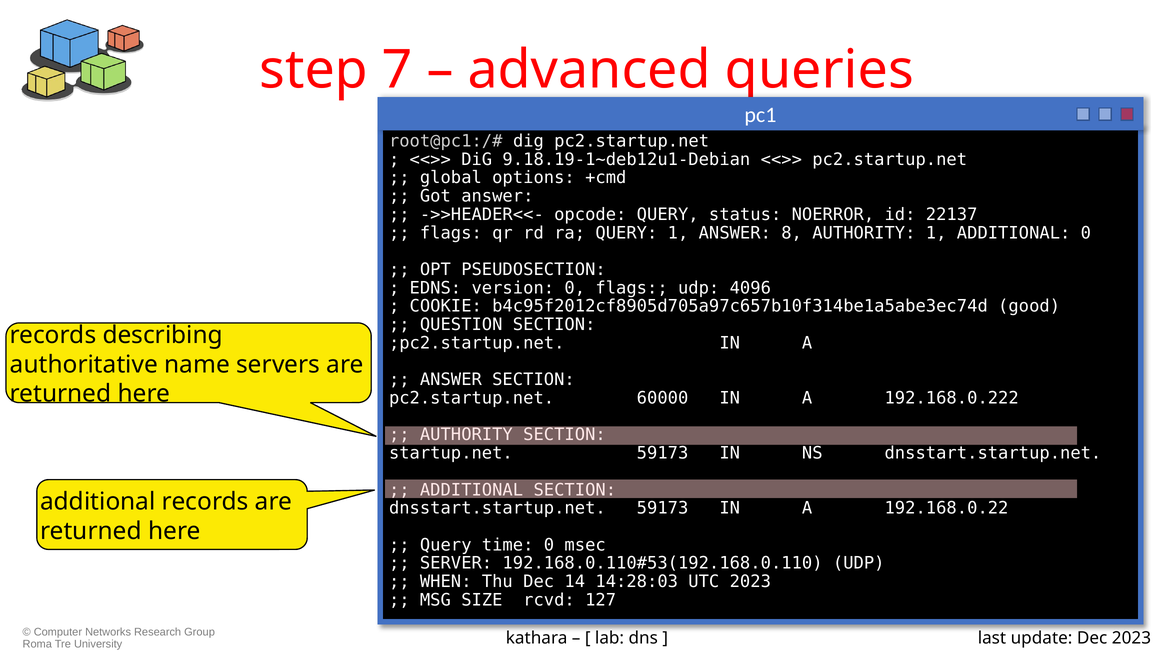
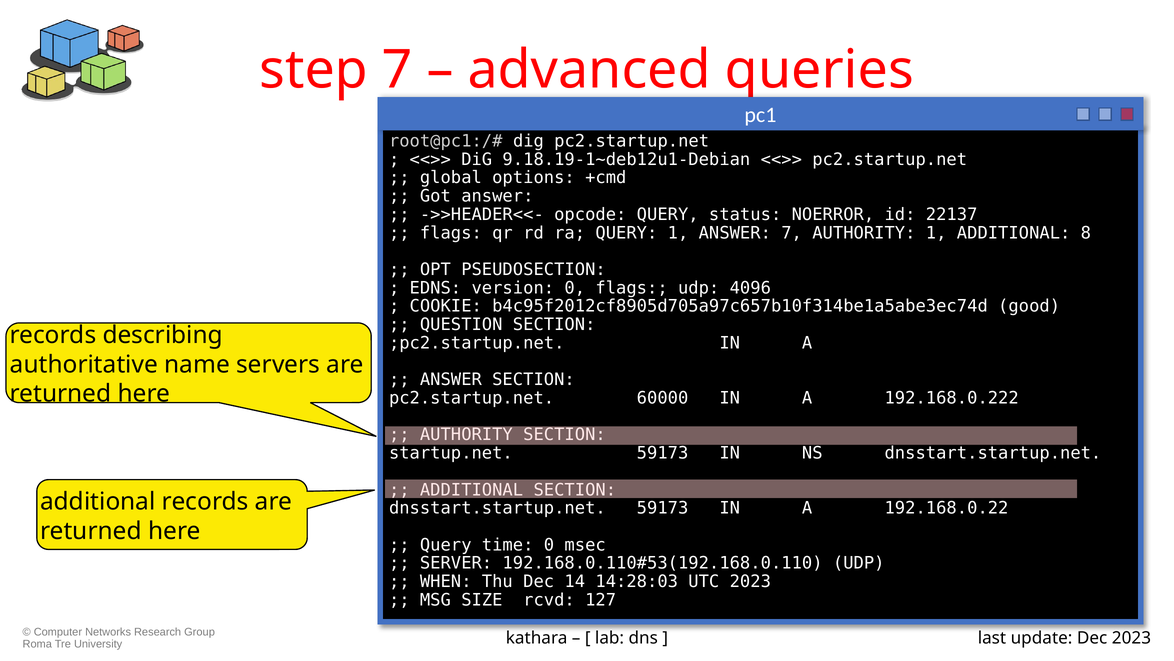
ANSWER 8: 8 -> 7 (792, 233)
ADDITIONAL 0: 0 -> 8 (1086, 233)
